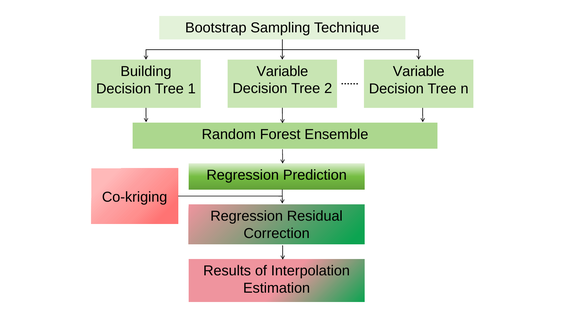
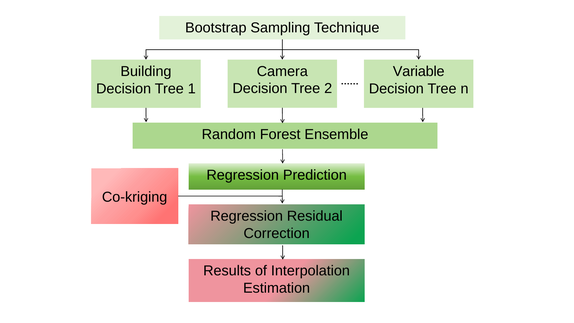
Variable: Variable -> Camera (282, 71)
